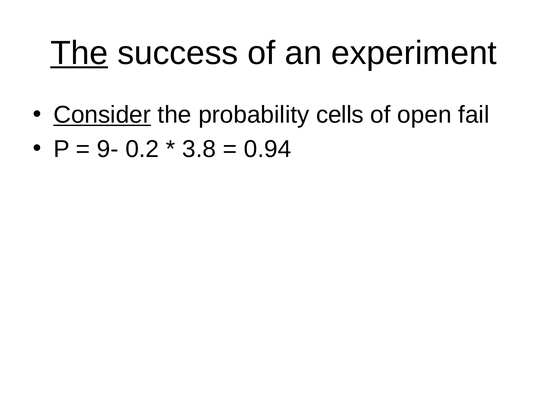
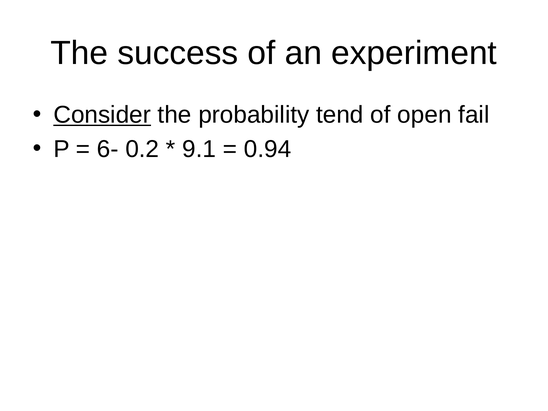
The underline: present -> none (79, 53)
cells: cells -> tend (340, 115)
9-: 9- -> 6- (108, 149)
3.8: 3.8 -> 9.1 (199, 149)
